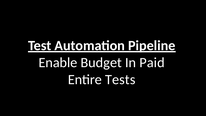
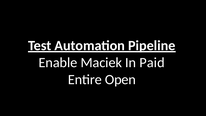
Budget: Budget -> Maciek (101, 62)
Tests: Tests -> Open (120, 79)
